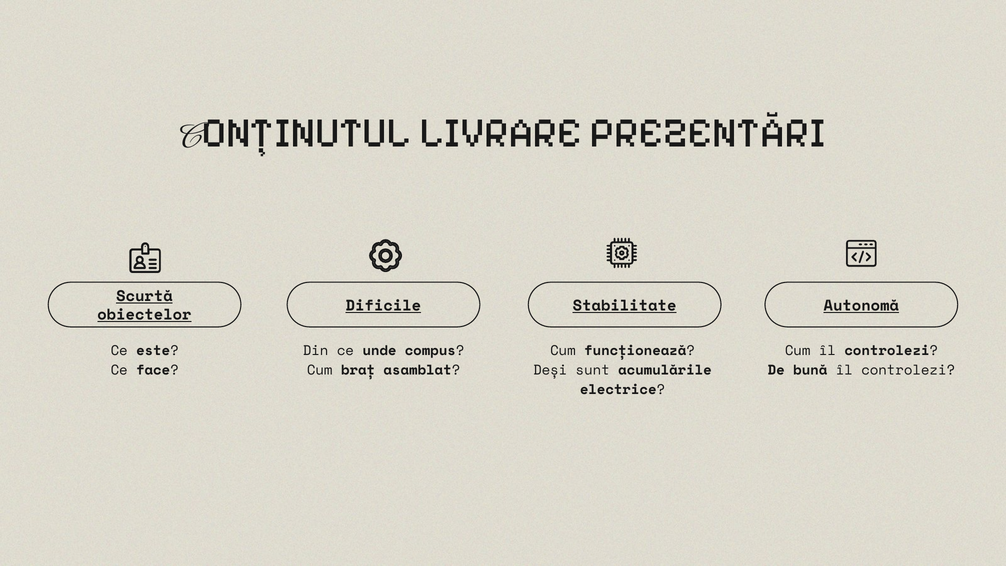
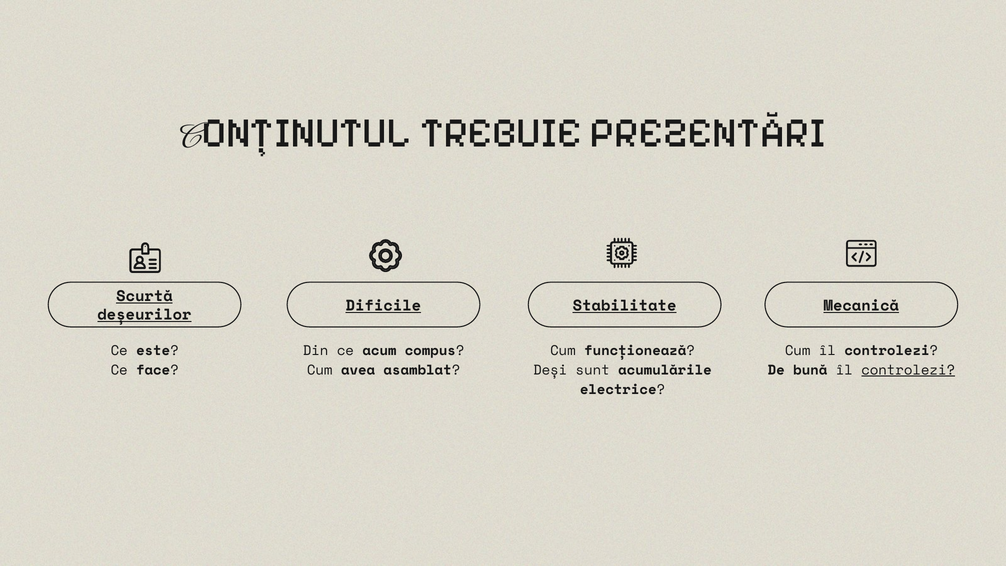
LIVRARE: LIVRARE -> TREBUIE (501, 133)
Autonomă: Autonomă -> Mecanică (861, 306)
obiectelor: obiectelor -> deșeurilor (144, 315)
unde: unde -> acum (379, 351)
braț: braț -> avea (358, 370)
controlezi underline: none -> present (908, 370)
